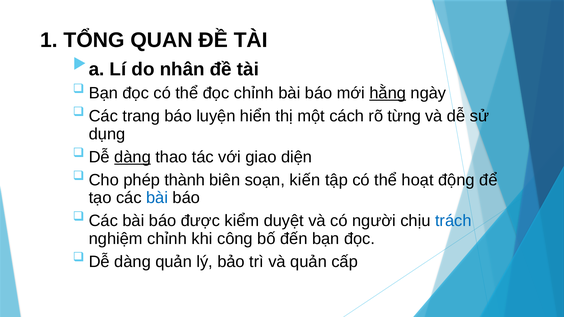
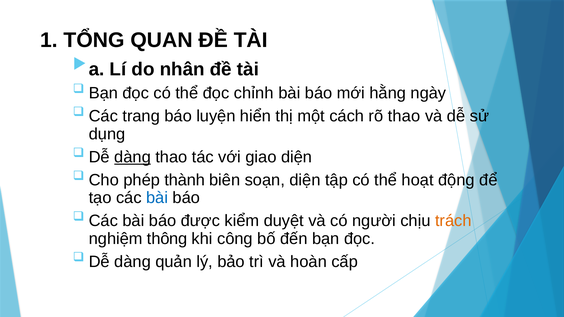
hằng underline: present -> none (388, 93)
rõ từng: từng -> thao (404, 116)
soạn kiến: kiến -> diện (305, 180)
trách colour: blue -> orange (453, 221)
nghiệm chỉnh: chỉnh -> thông (167, 239)
và quản: quản -> hoàn (309, 262)
